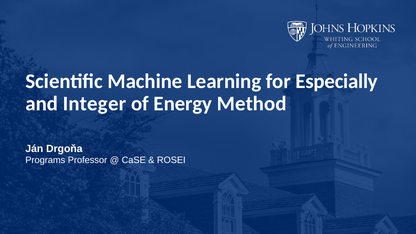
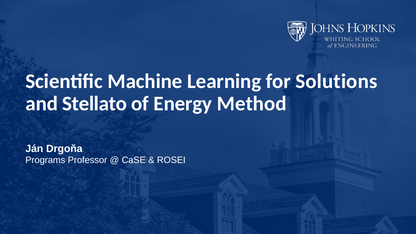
Especially: Especially -> Solutions (336, 81)
Integer: Integer -> Stellato (95, 104)
